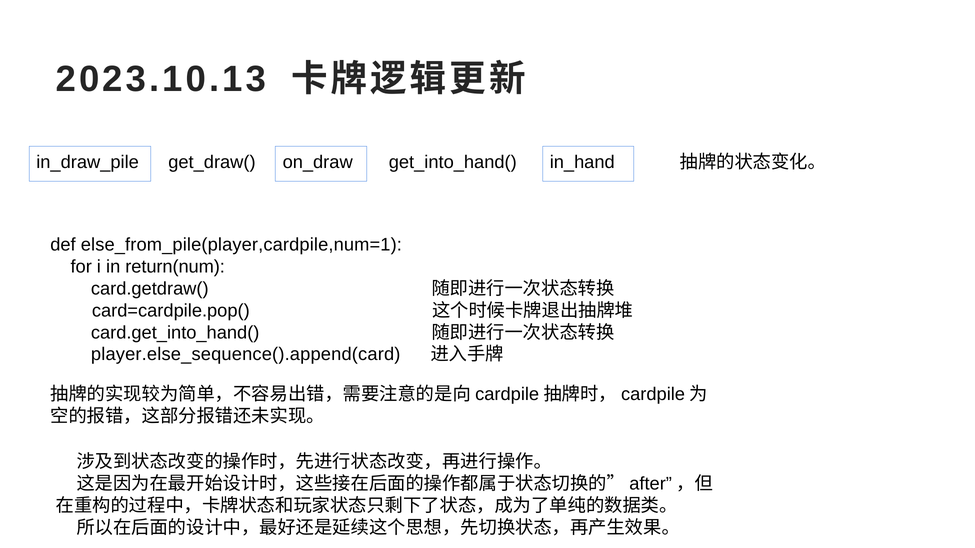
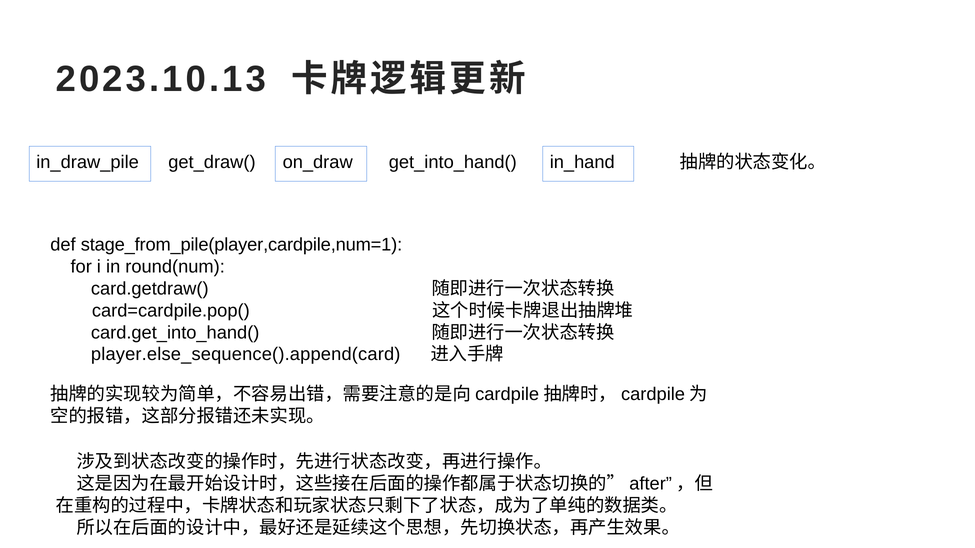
else_from_pile(player,cardpile,num=1: else_from_pile(player,cardpile,num=1 -> stage_from_pile(player,cardpile,num=1 (241, 245)
return(num: return(num -> round(num (175, 267)
